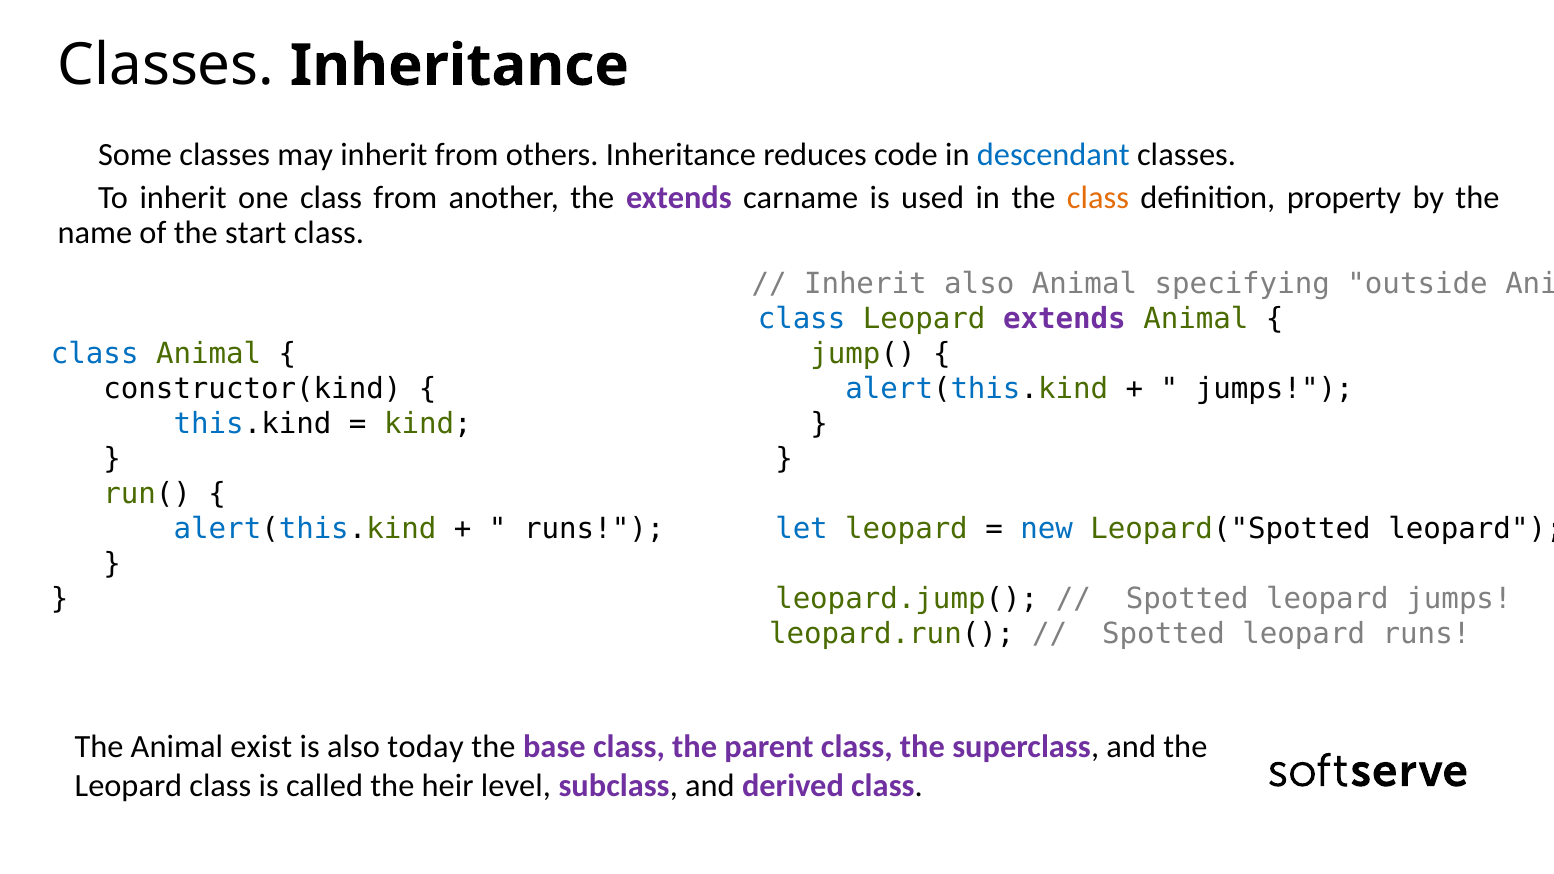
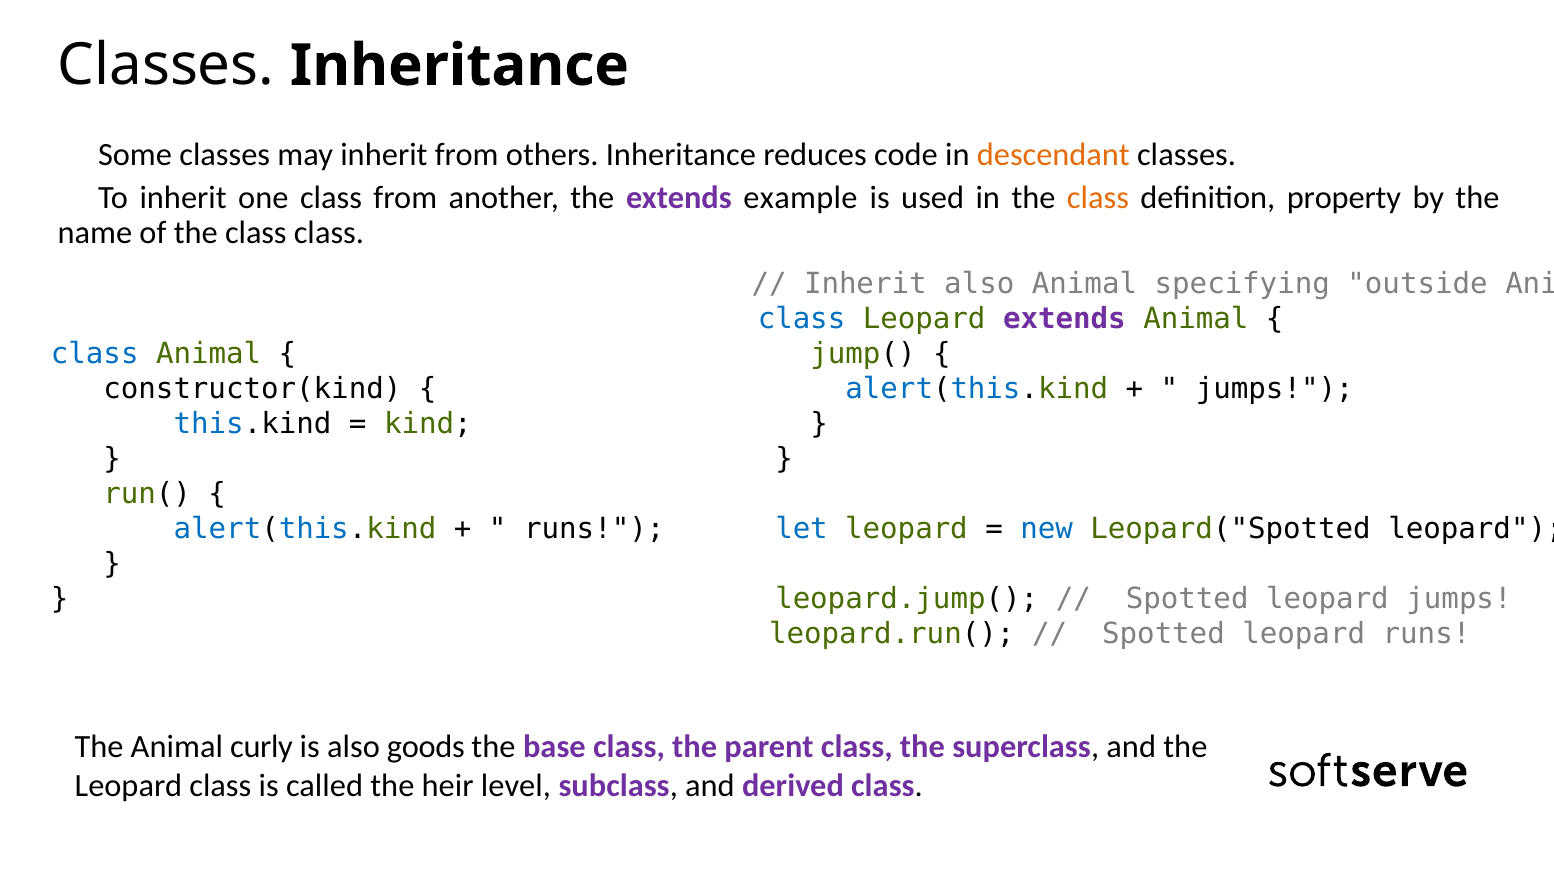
descendant colour: blue -> orange (1053, 155)
carname: carname -> example (800, 198)
of the start: start -> class (256, 233)
exist: exist -> curly (262, 747)
today: today -> goods (426, 747)
